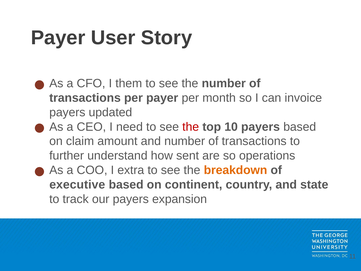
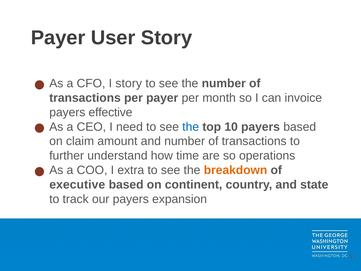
I them: them -> story (129, 83)
updated: updated -> effective (110, 112)
the colour: red -> blue (191, 127)
sent: sent -> time (188, 156)
